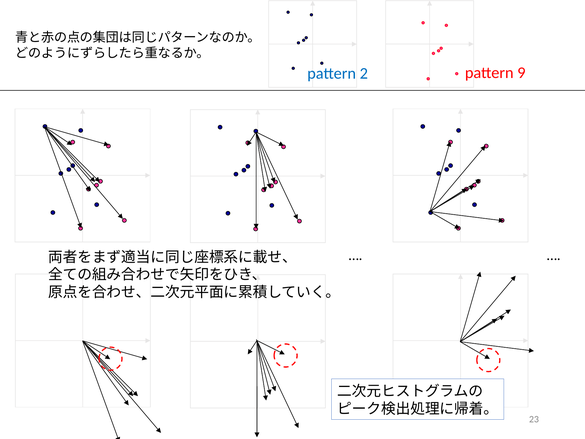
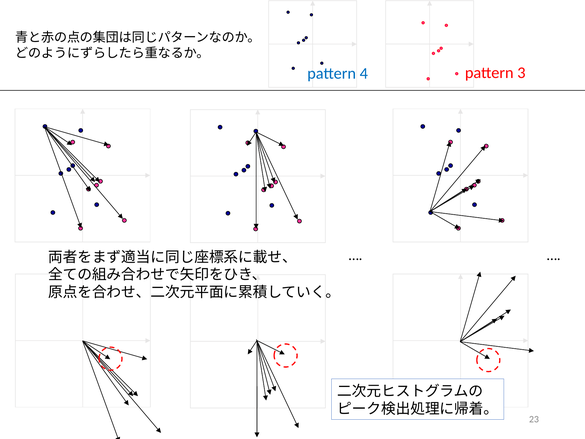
2: 2 -> 4 (364, 73)
9: 9 -> 3 (521, 73)
